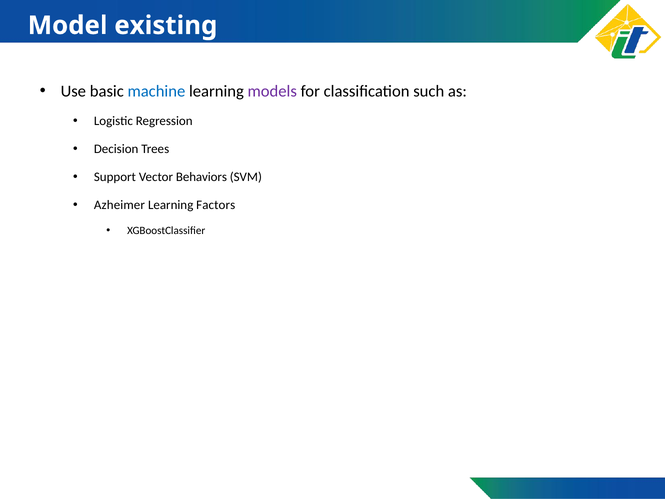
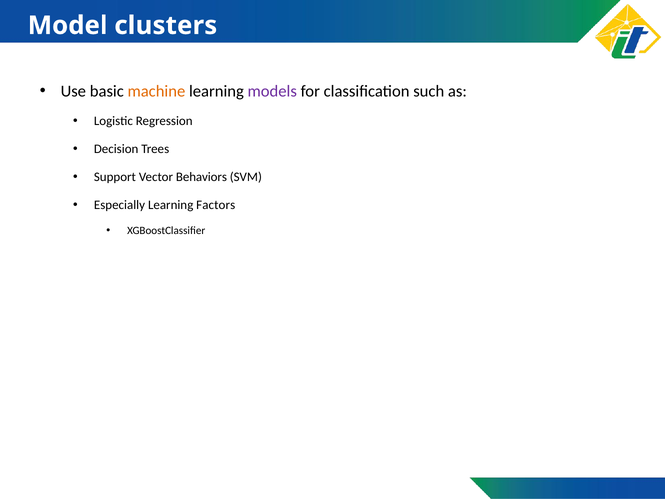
existing: existing -> clusters (166, 25)
machine colour: blue -> orange (156, 91)
Azheimer: Azheimer -> Especially (120, 205)
